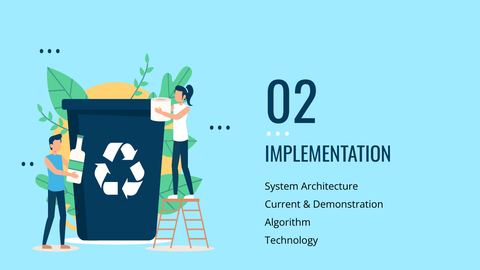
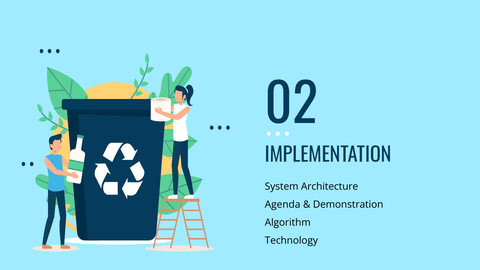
Current: Current -> Agenda (283, 205)
